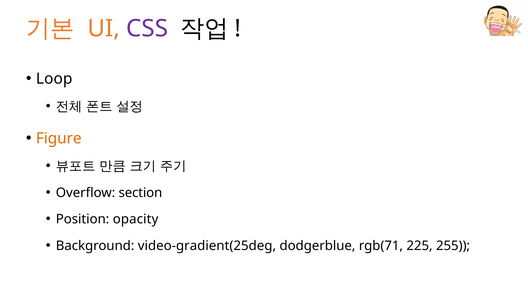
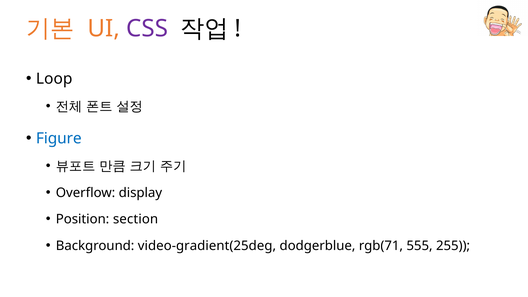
Figure colour: orange -> blue (59, 139)
section: section -> display (140, 193)
opacity: opacity -> section (136, 219)
225: 225 -> 555 (420, 246)
